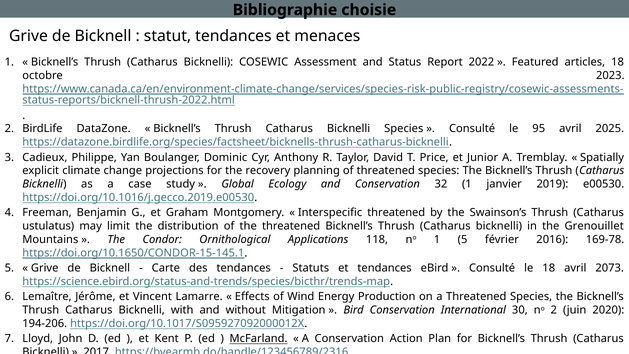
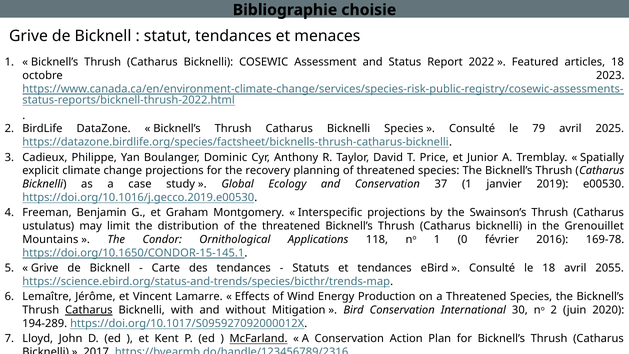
95: 95 -> 79 (539, 129)
32: 32 -> 37 (441, 184)
Interspecific threatened: threatened -> projections (396, 213)
1 5: 5 -> 0 (463, 239)
2073: 2073 -> 2055 (610, 268)
Catharus underline: none -> present (89, 310)
194‑206: 194‑206 -> 194‑289 (45, 323)
